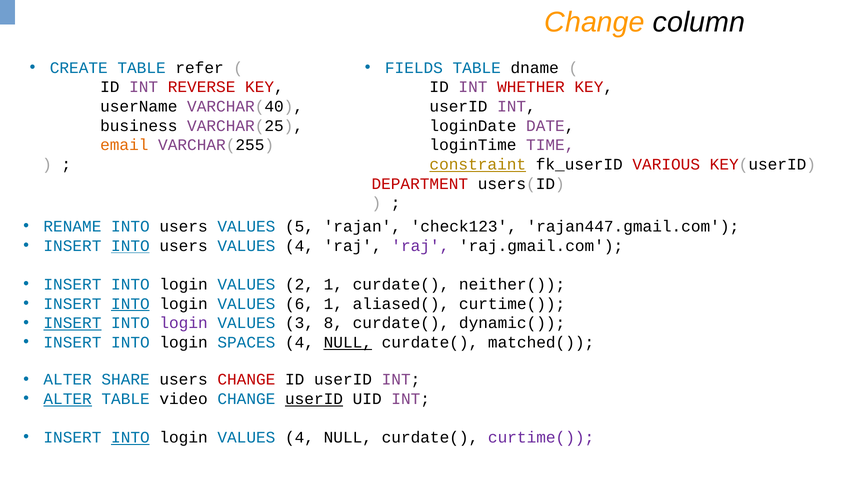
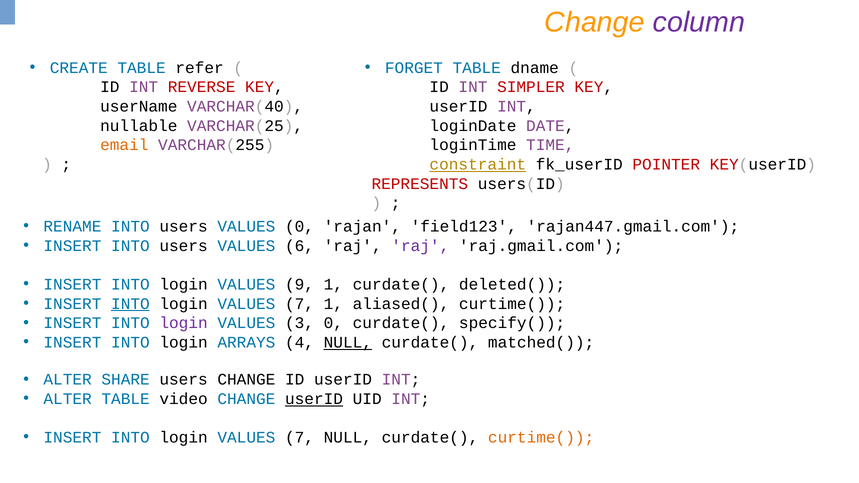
column colour: black -> purple (699, 22)
FIELDS: FIELDS -> FORGET (414, 68)
WHETHER: WHETHER -> SIMPLER (531, 87)
business: business -> nullable (139, 126)
VARIOUS: VARIOUS -> POINTER (666, 164)
DEPARTMENT: DEPARTMENT -> REPRESENTS (420, 184)
VALUES 5: 5 -> 0 (300, 227)
check123: check123 -> field123 (464, 227)
INTO underline: present -> none (130, 246)
users VALUES 4: 4 -> 6 (300, 246)
2: 2 -> 9 (300, 285)
neither(: neither( -> deleted( (512, 285)
6: 6 -> 7 (300, 304)
INSERT underline: present -> none (72, 323)
3 8: 8 -> 0 (333, 323)
dynamic(: dynamic( -> specify( (512, 323)
SPACES: SPACES -> ARRAYS (246, 343)
CHANGE colour: red -> black (246, 380)
ALTER underline: present -> none (68, 399)
INTO underline: present -> none (130, 438)
4: 4 -> 7 (300, 438)
curtime( colour: purple -> orange (541, 438)
